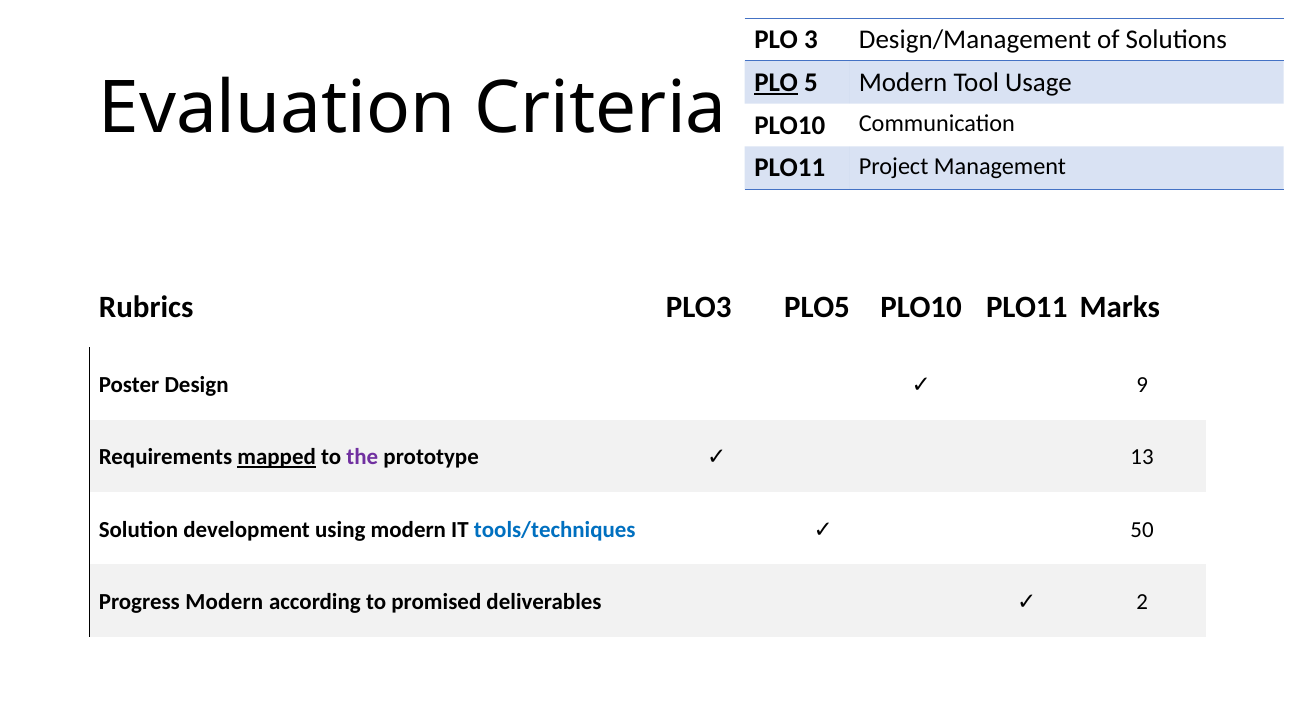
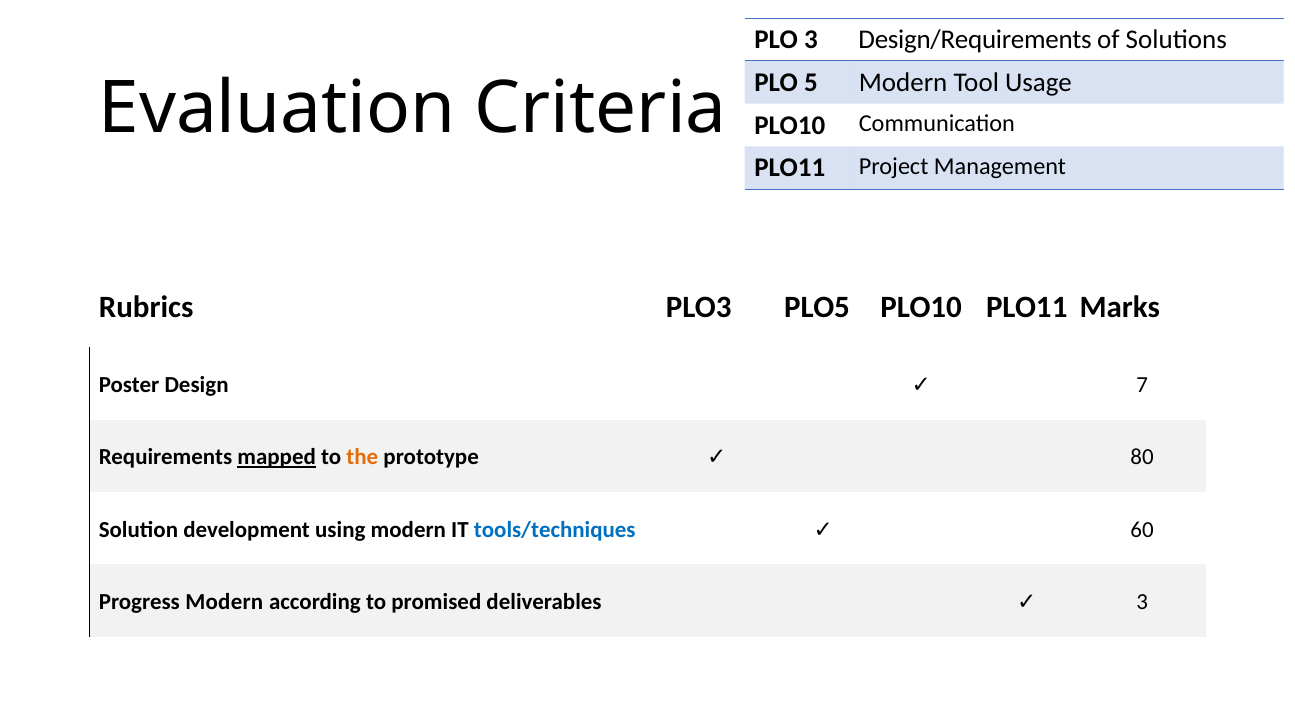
Design/Management: Design/Management -> Design/Requirements (975, 40)
PLO underline: present -> none (776, 83)
9: 9 -> 7 (1142, 385)
the colour: purple -> orange (362, 457)
13: 13 -> 80 (1142, 457)
50: 50 -> 60 (1142, 530)
2: 2 -> 3 (1142, 602)
